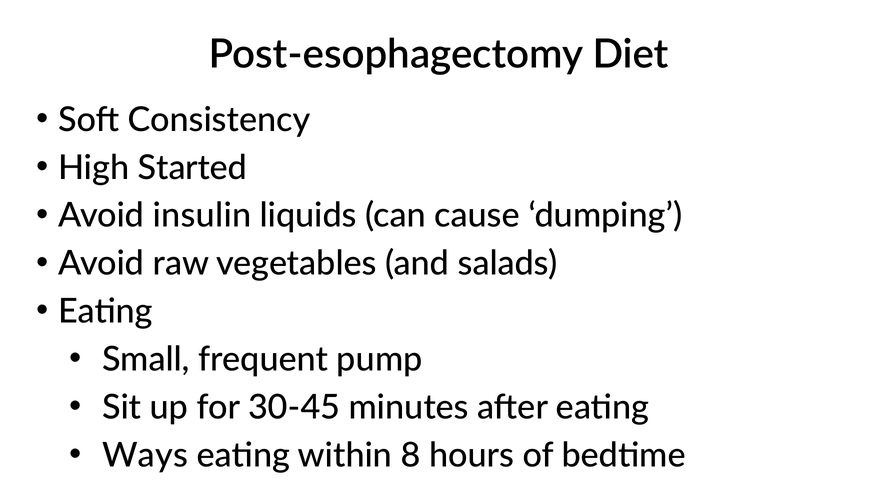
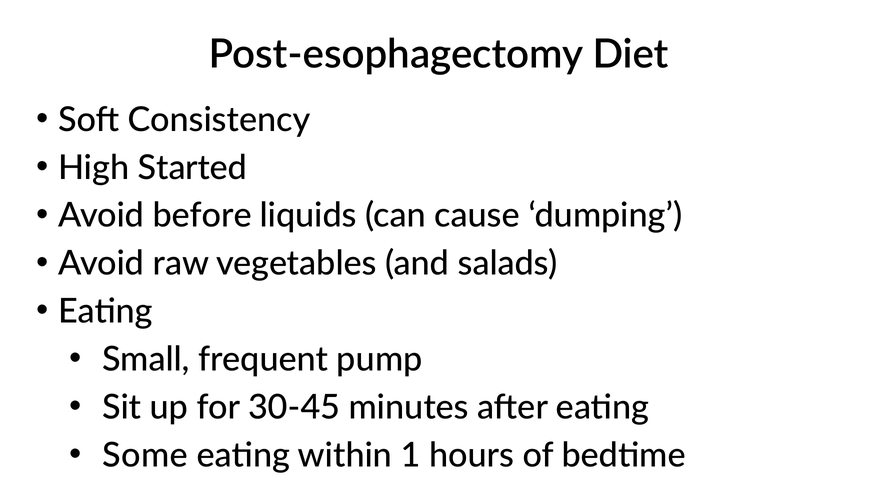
insulin: insulin -> before (202, 216)
Ways: Ways -> Some (145, 455)
8: 8 -> 1 (411, 455)
